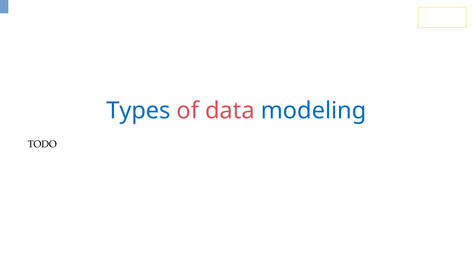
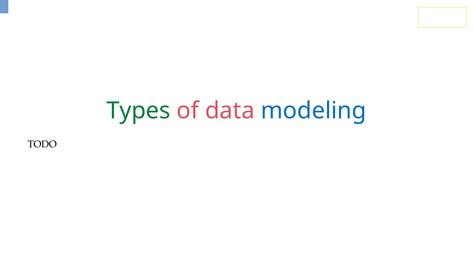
Types colour: blue -> green (138, 111)
